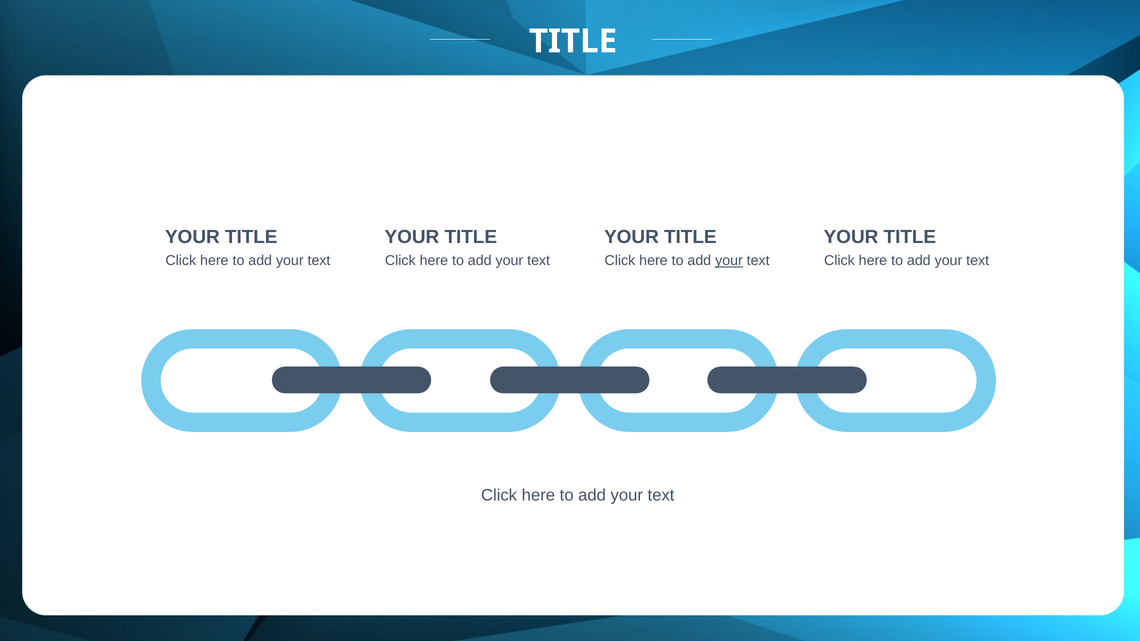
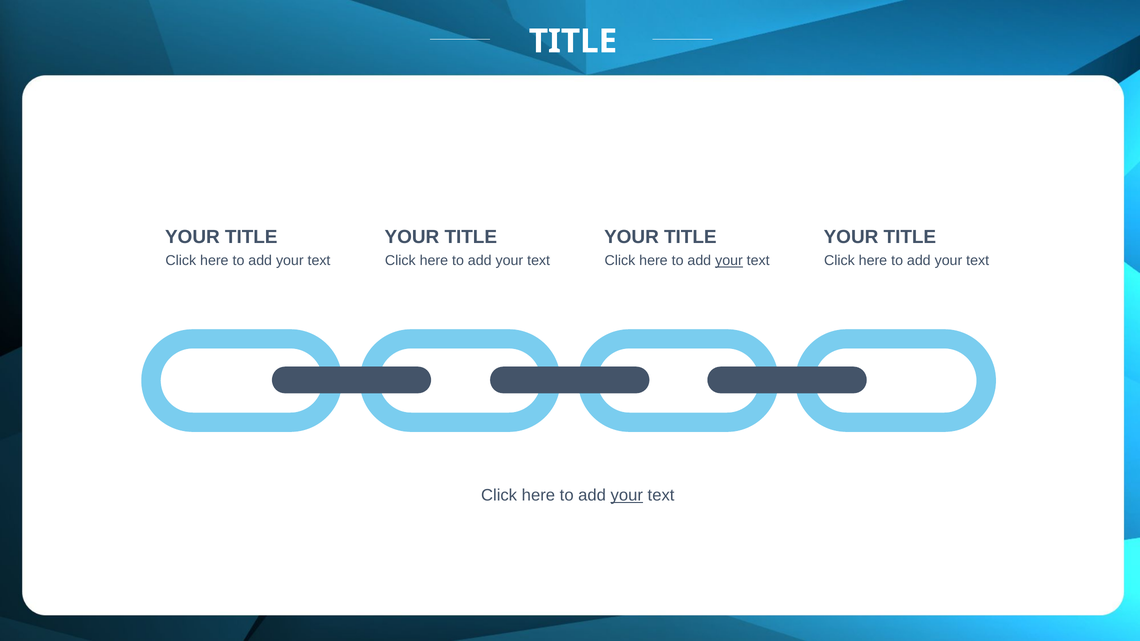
your underline: none -> present (627, 496)
